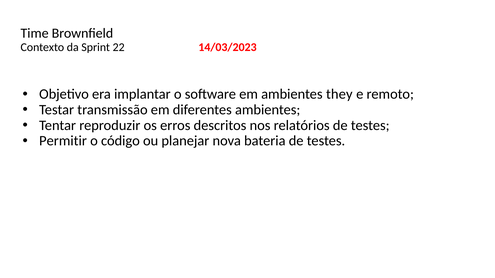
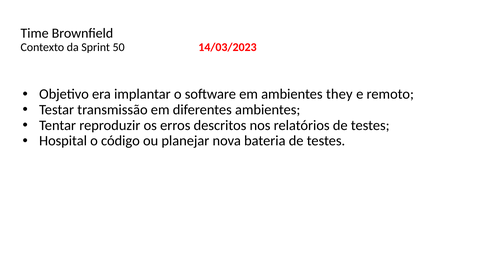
22: 22 -> 50 (119, 47)
Permitir: Permitir -> Hospital (63, 141)
